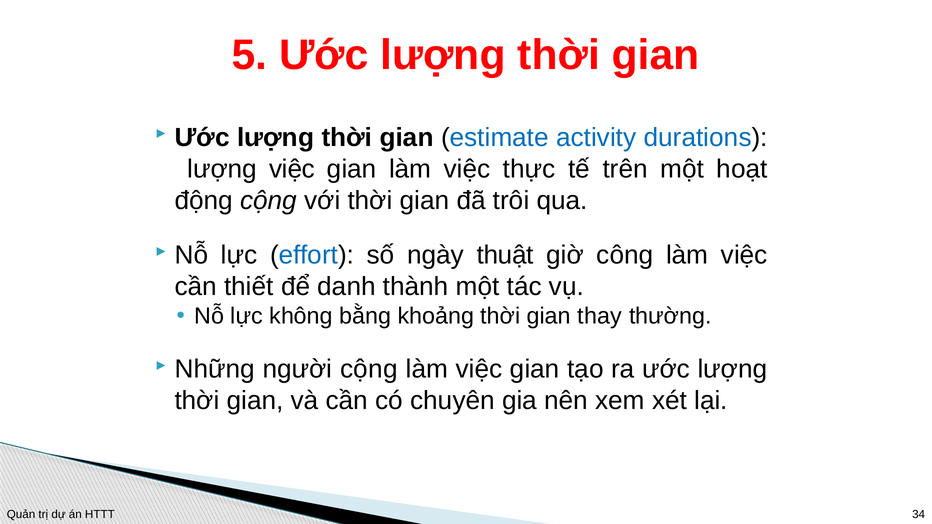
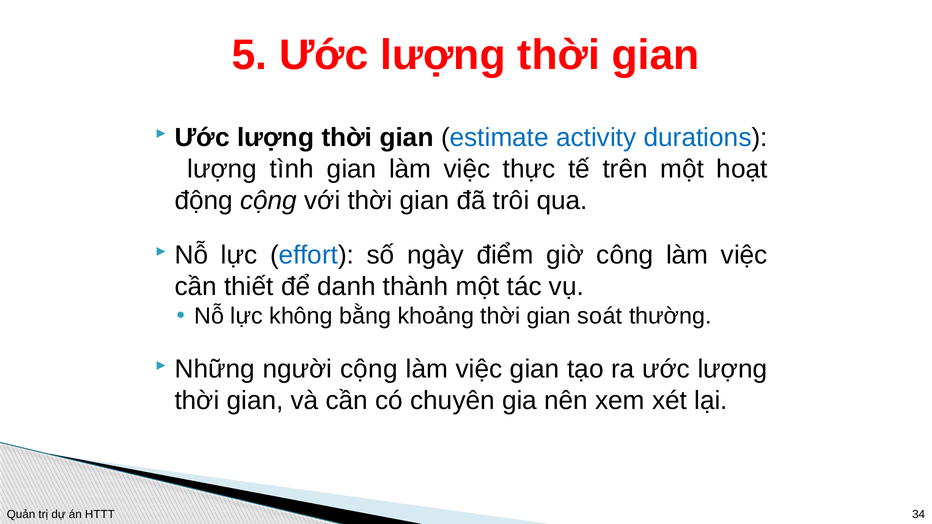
lượng việc: việc -> tình (292, 169)
thuật: thuật -> điểm (505, 255)
thay: thay -> soát (600, 316)
